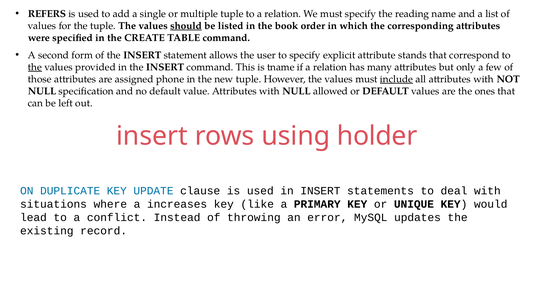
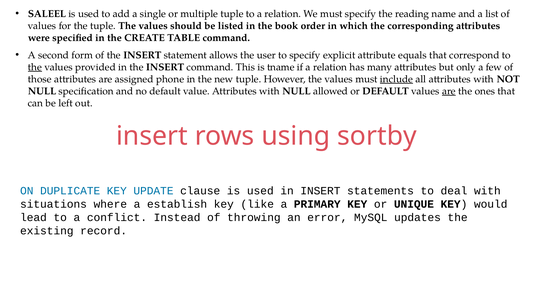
REFERS: REFERS -> SALEEL (47, 14)
should underline: present -> none (186, 26)
stands: stands -> equals (413, 55)
are underline: none -> present (449, 91)
holder: holder -> sortby (377, 136)
increases: increases -> establish (177, 204)
